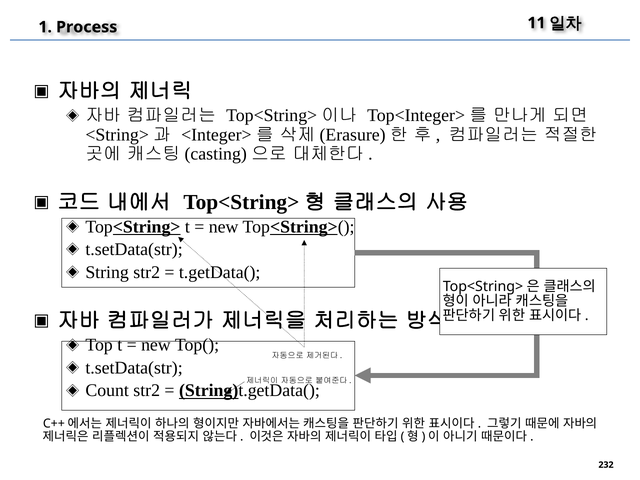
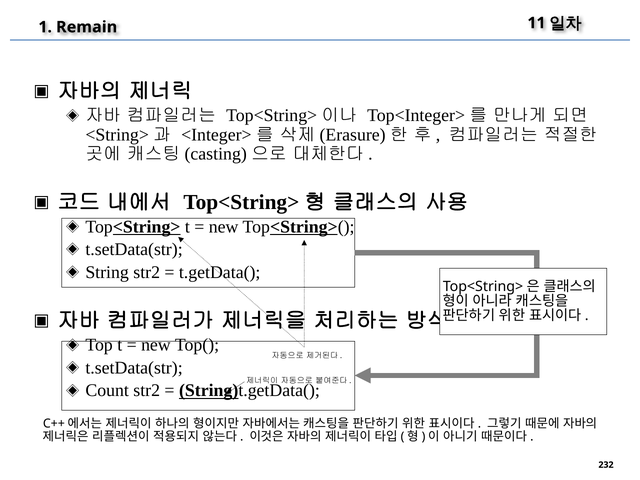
Process: Process -> Remain (87, 27)
